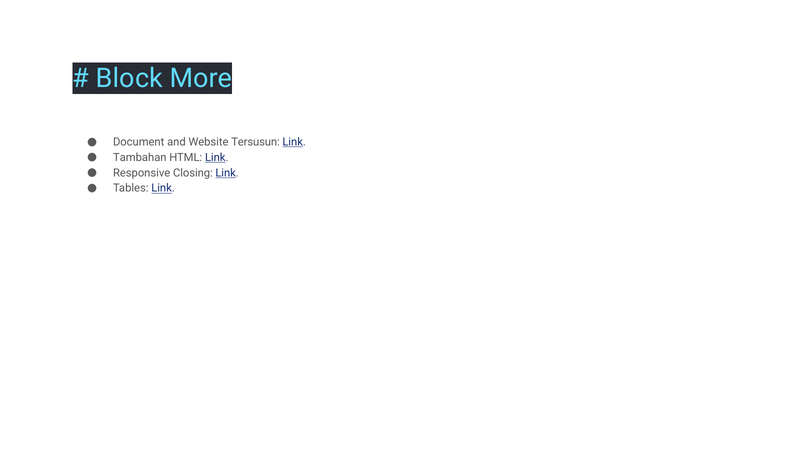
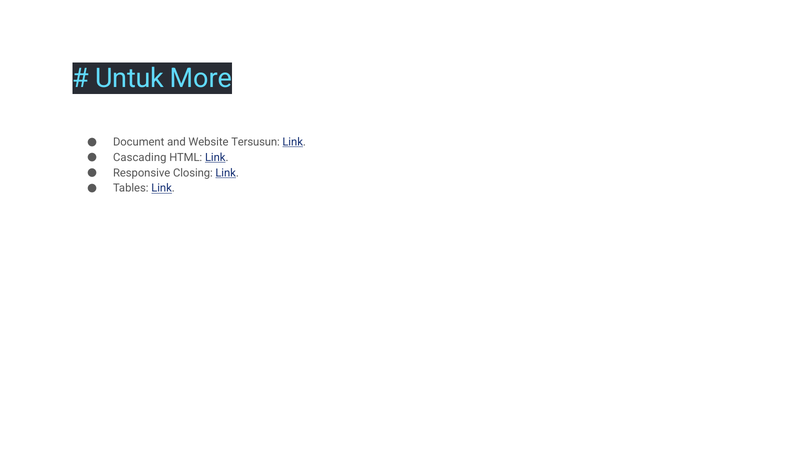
Block: Block -> Untuk (130, 79)
Tambahan: Tambahan -> Cascading (140, 157)
